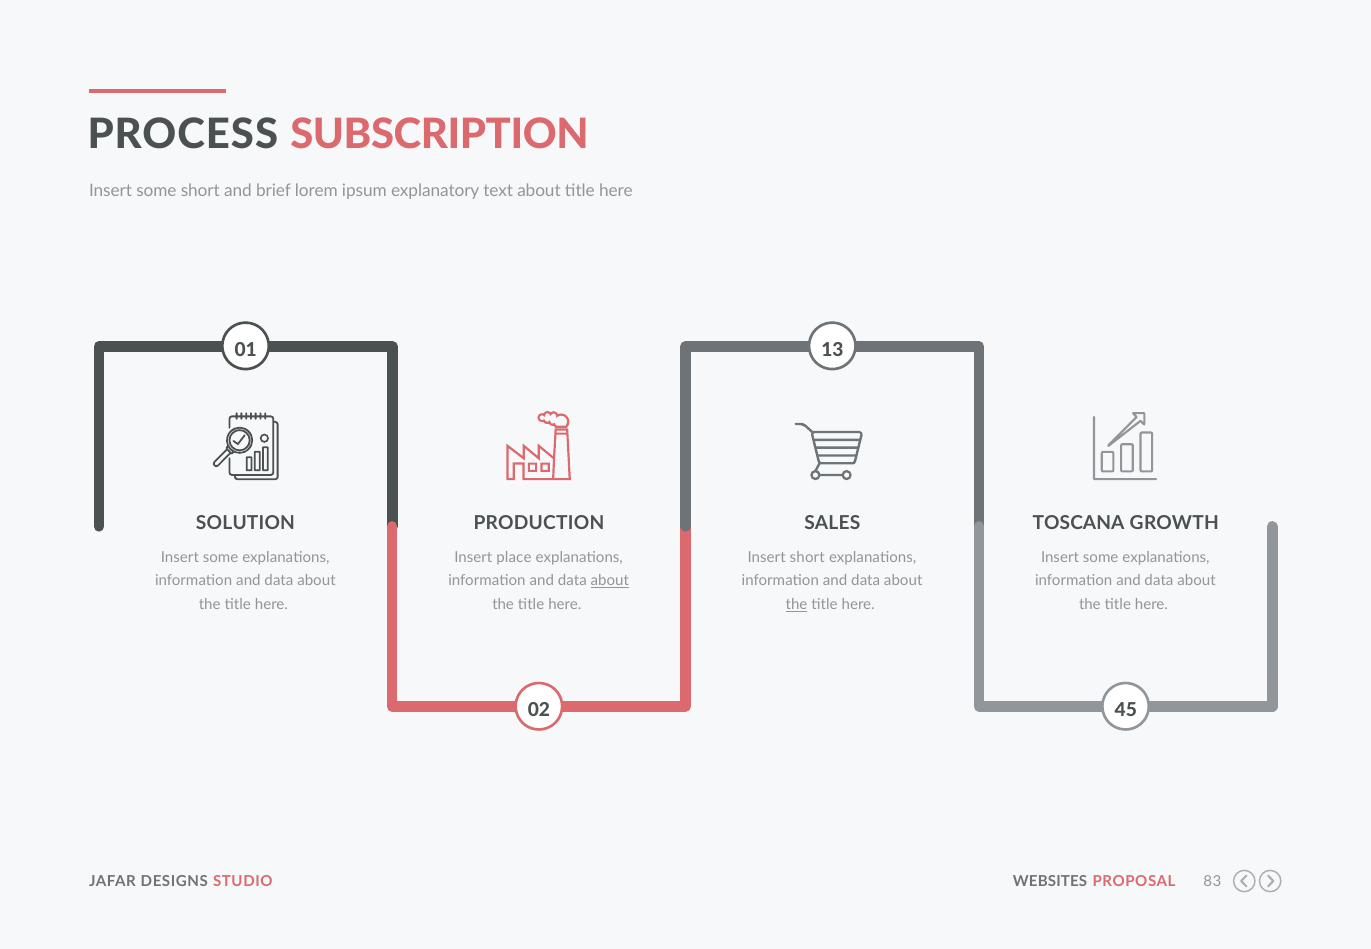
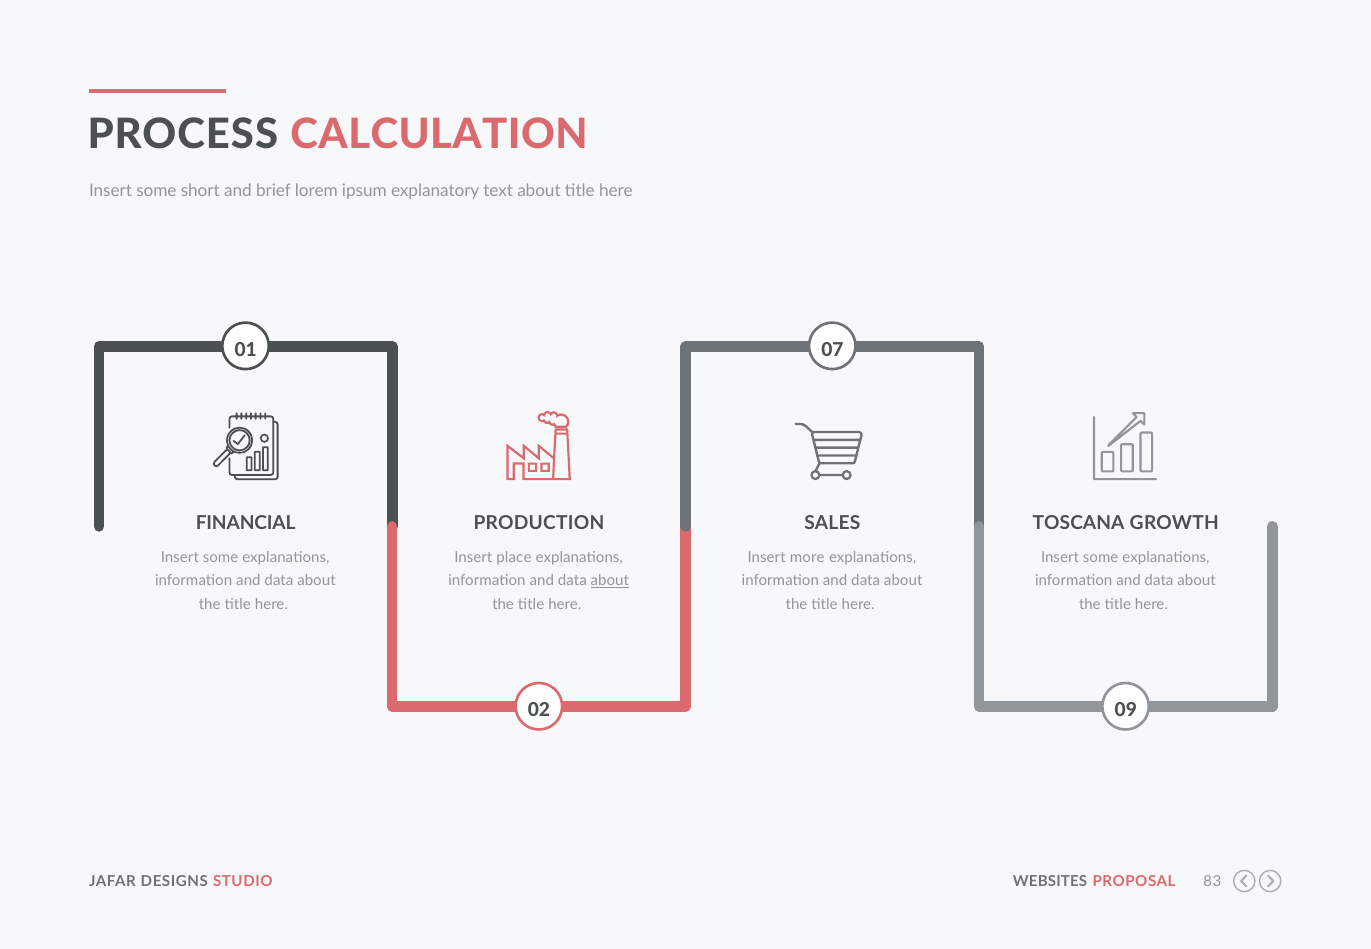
SUBSCRIPTION: SUBSCRIPTION -> CALCULATION (439, 134)
13: 13 -> 07 (832, 350)
SOLUTION: SOLUTION -> FINANCIAL (246, 523)
Insert short: short -> more (807, 557)
the underline: present -> none (797, 605)
45: 45 -> 09 (1126, 710)
